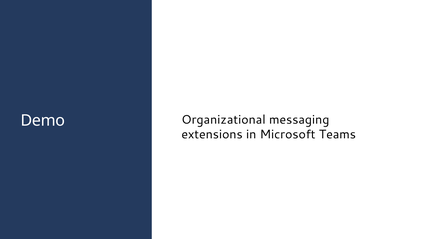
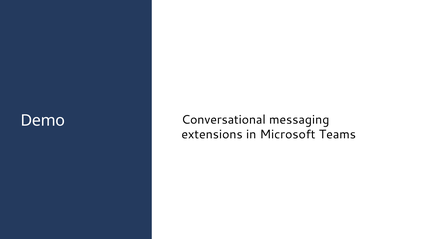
Organizational: Organizational -> Conversational (224, 120)
